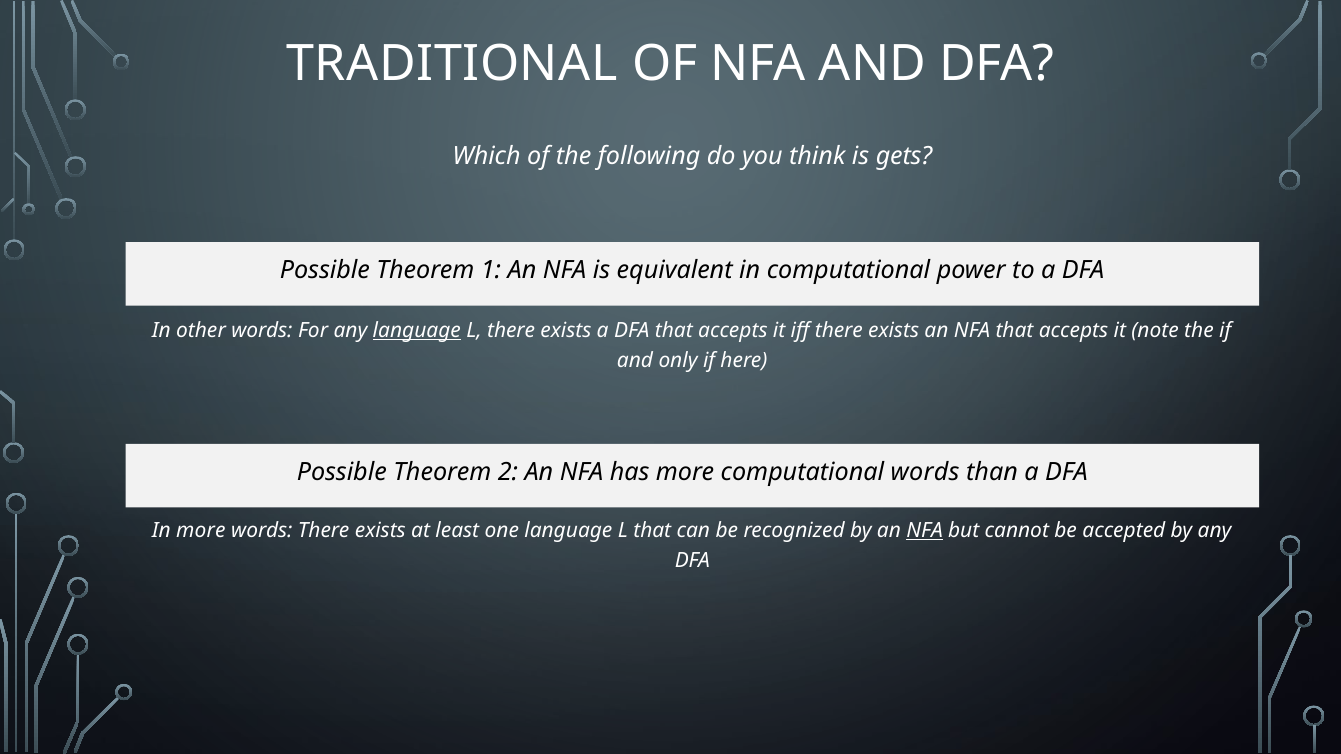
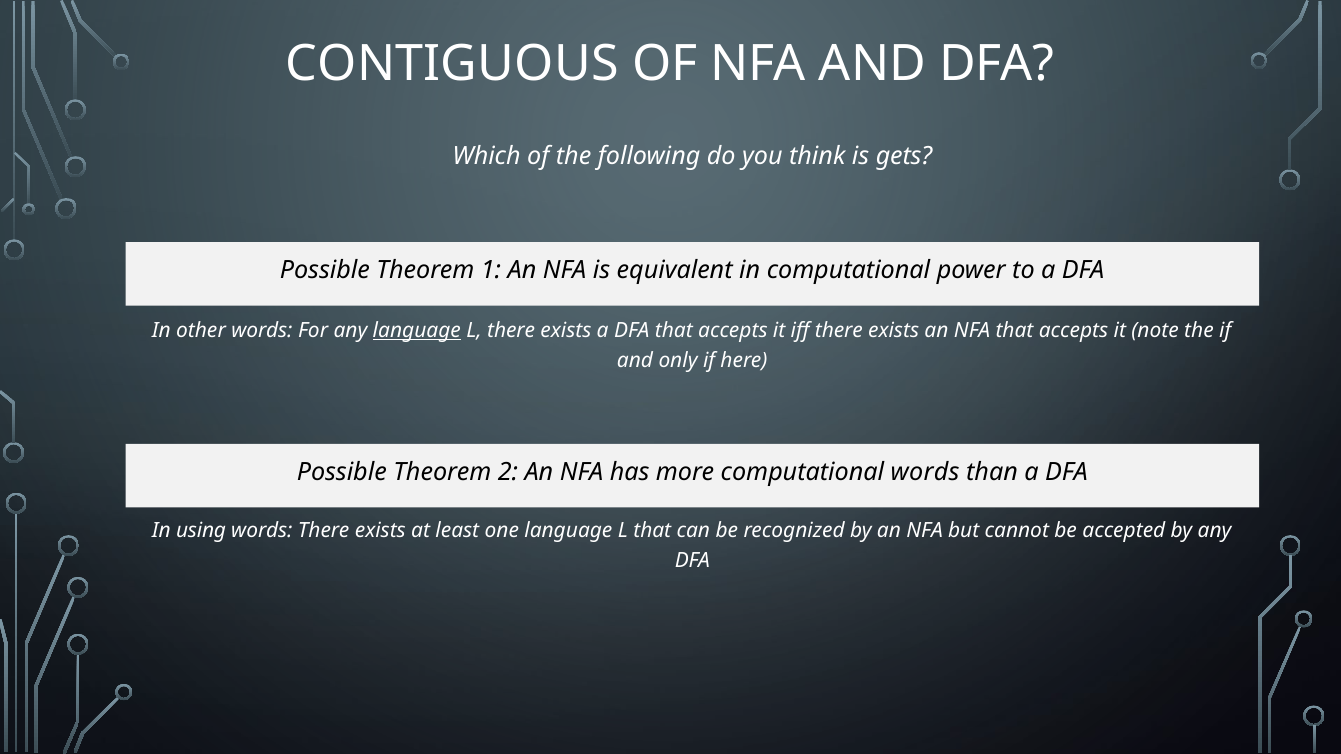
TRADITIONAL: TRADITIONAL -> CONTIGUOUS (452, 64)
In more: more -> using (201, 531)
NFA underline: present -> none (925, 531)
